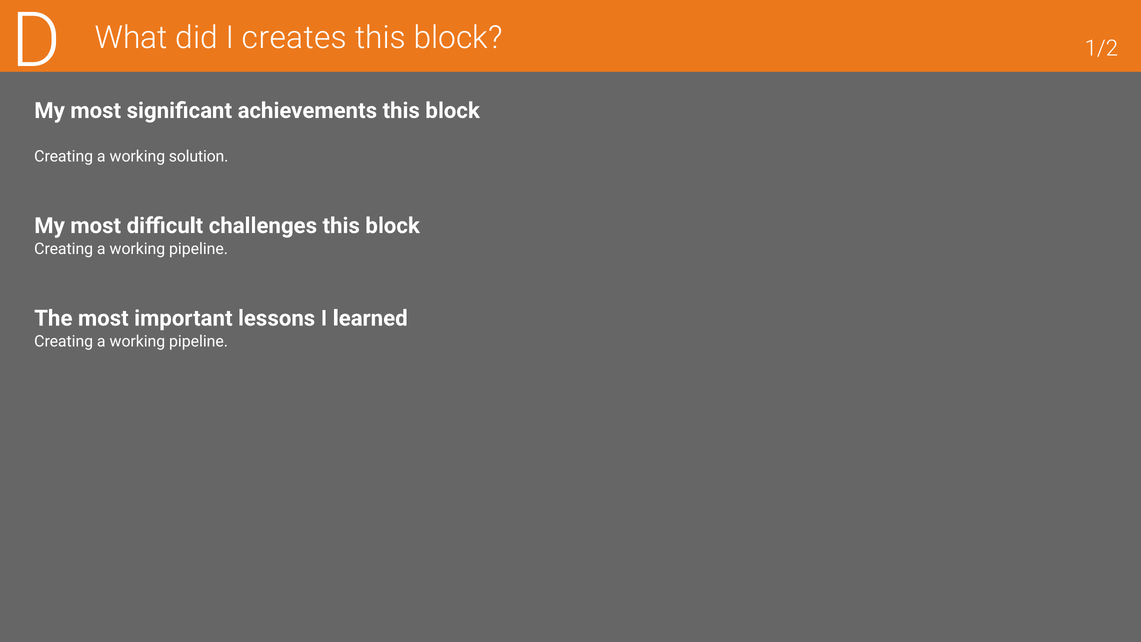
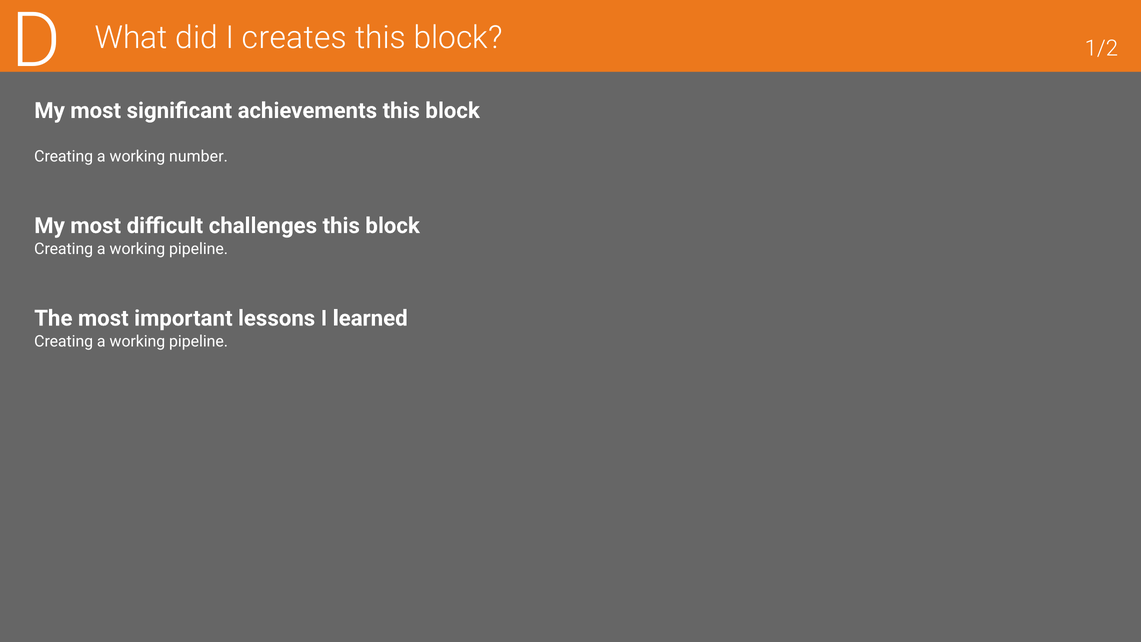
solution: solution -> number (198, 156)
